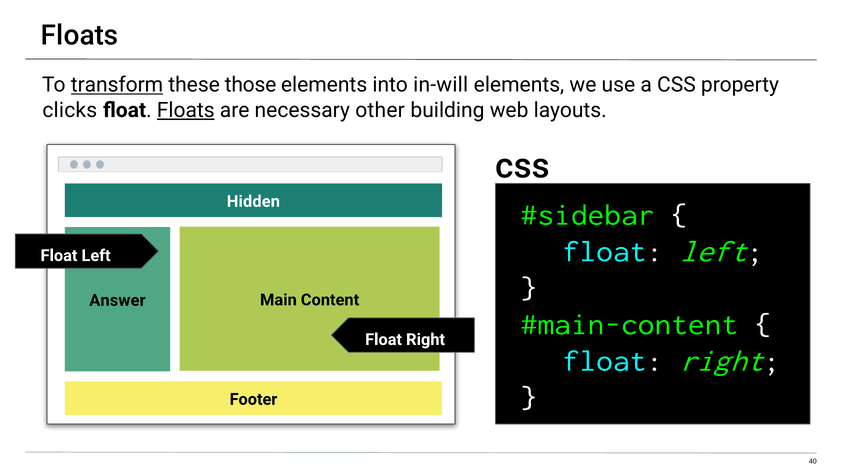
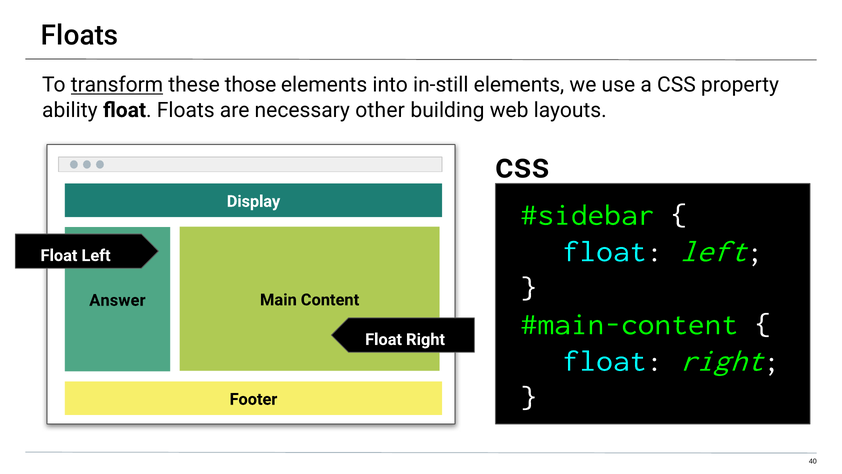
in-will: in-will -> in-still (441, 85)
clicks: clicks -> ability (70, 110)
Floats underline: present -> none (186, 110)
Hidden: Hidden -> Display (254, 201)
